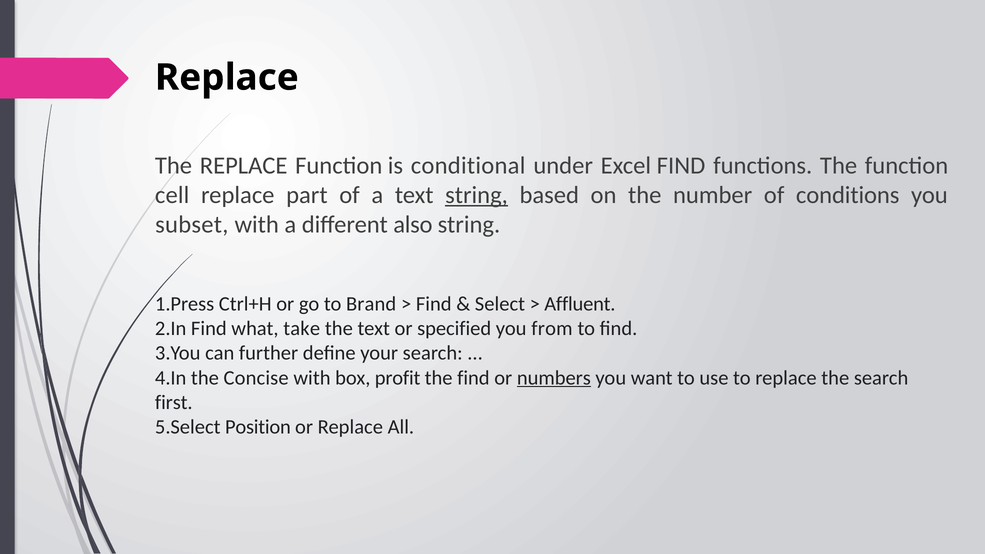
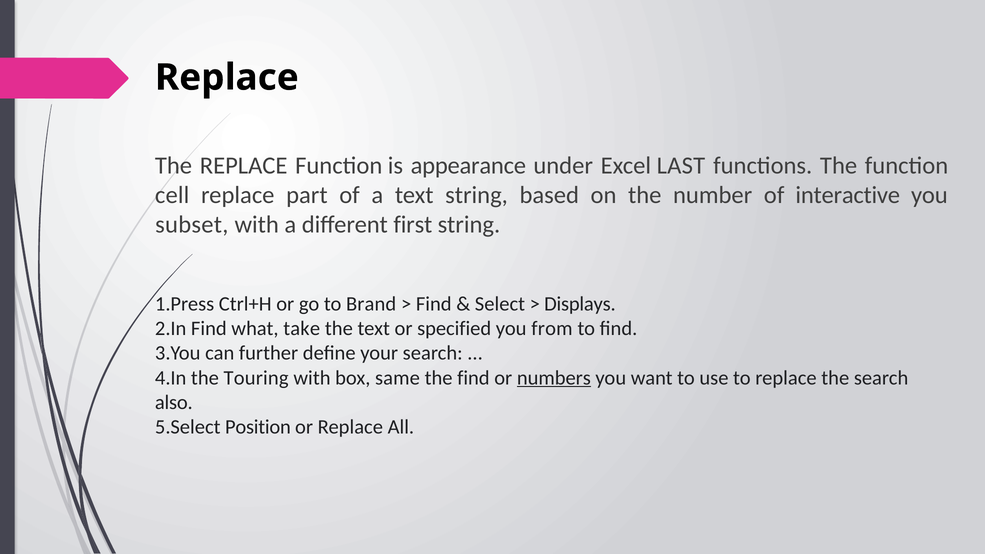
conditional: conditional -> appearance (468, 166)
Excel FIND: FIND -> LAST (681, 166)
string underline: present -> none (477, 195)
conditions: conditions -> interactive (848, 195)
also: also -> first (413, 225)
Affluent: Affluent -> Displays (580, 304)
Concise: Concise -> Touring (256, 378)
profit: profit -> same (397, 378)
first: first -> also (174, 402)
